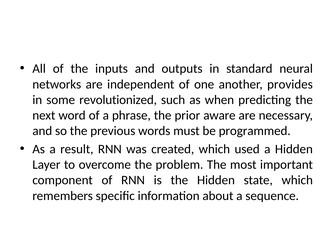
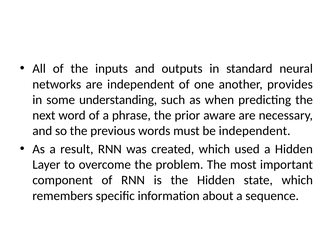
revolutionized: revolutionized -> understanding (118, 100)
be programmed: programmed -> independent (255, 131)
